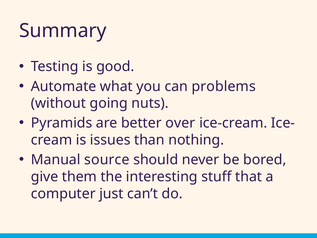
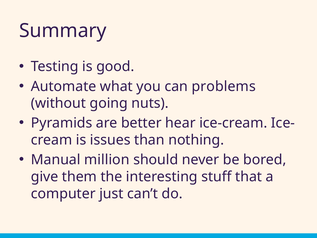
over: over -> hear (180, 123)
source: source -> million (107, 160)
